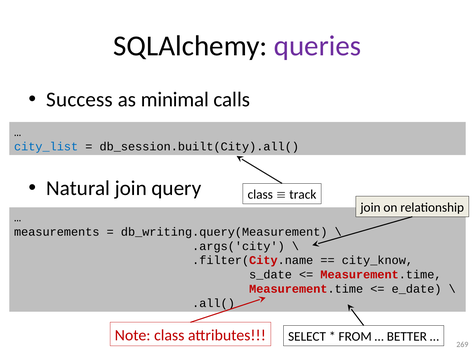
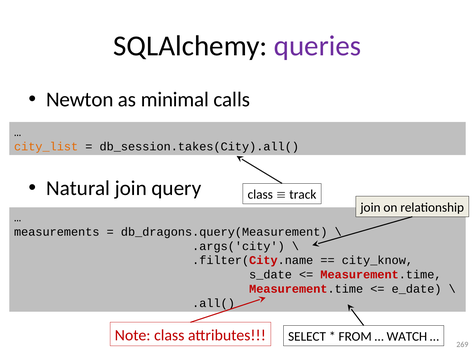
Success: Success -> Newton (80, 100)
city_list colour: blue -> orange (46, 147)
db_session.built(City).all(: db_session.built(City).all( -> db_session.takes(City).all( (199, 147)
db_writing.query(Measurement: db_writing.query(Measurement -> db_dragons.query(Measurement (224, 232)
BETTER: BETTER -> WATCH (407, 337)
